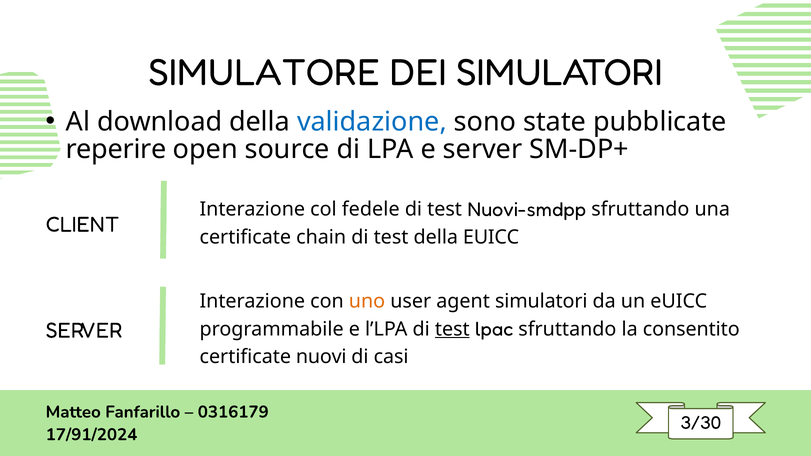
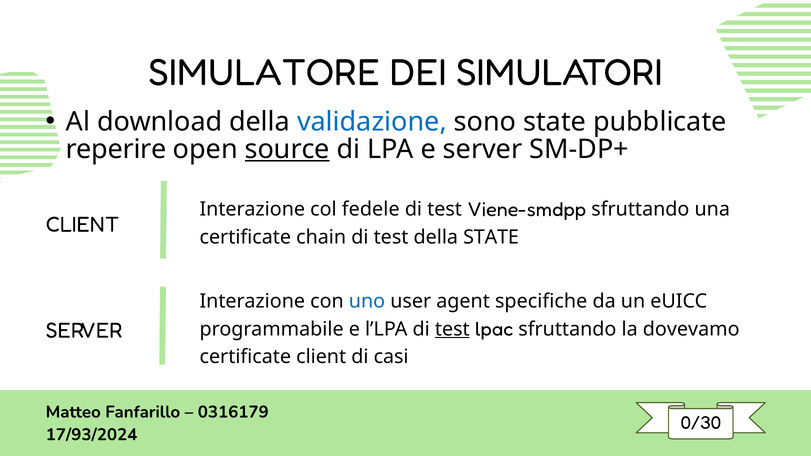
source underline: none -> present (287, 149)
Nuovi-smdpp: Nuovi-smdpp -> Viene-smdpp (527, 210)
della EUICC: EUICC -> STATE (491, 237)
uno colour: orange -> blue (367, 302)
agent simulatori: simulatori -> specifiche (541, 302)
consentito: consentito -> dovevamo (691, 329)
certificate nuovi: nuovi -> client (321, 357)
3/30: 3/30 -> 0/30 (701, 423)
17/91/2024: 17/91/2024 -> 17/93/2024 (92, 435)
